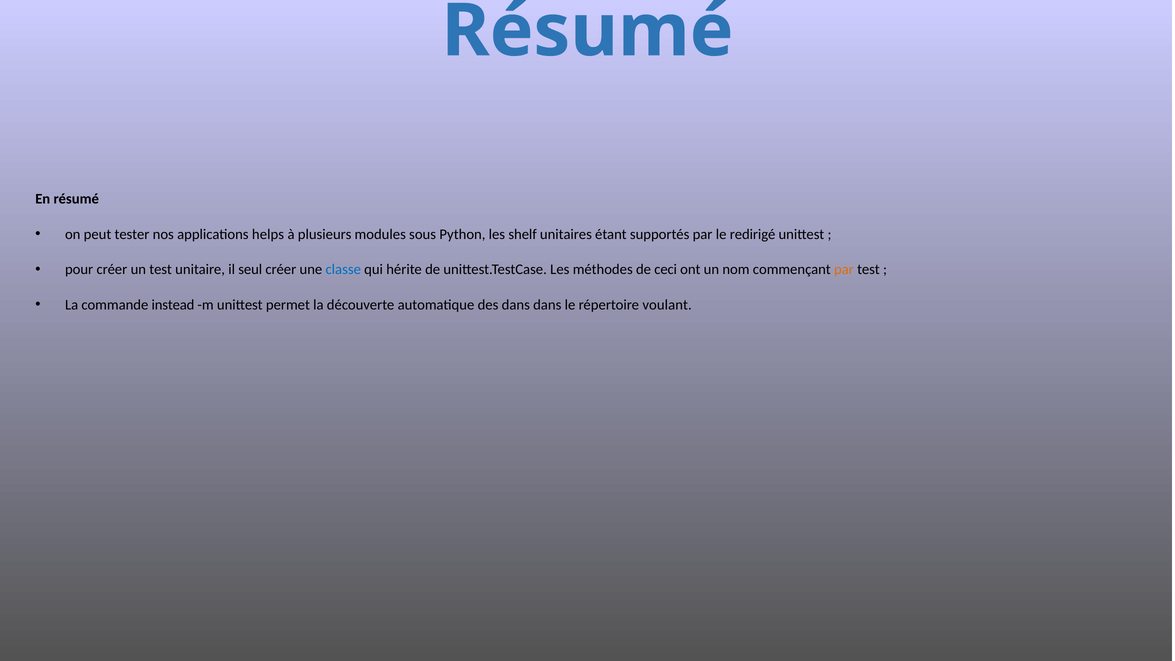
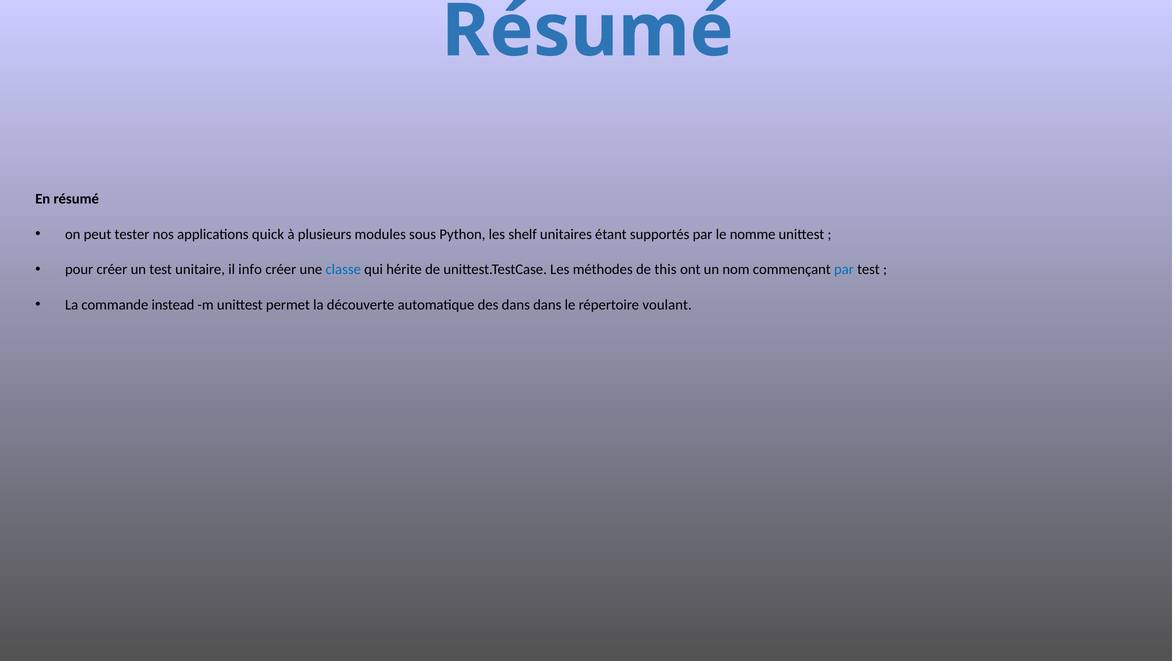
helps: helps -> quick (268, 234)
redirigé: redirigé -> nomme (753, 234)
seul: seul -> info (250, 270)
ceci: ceci -> this (665, 270)
par colour: orange -> blue (844, 270)
